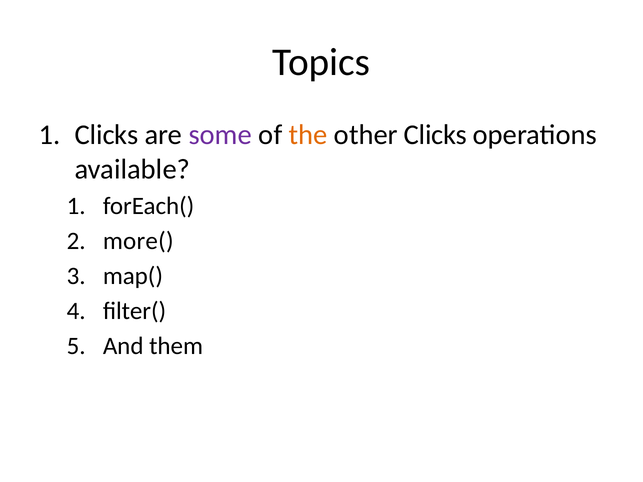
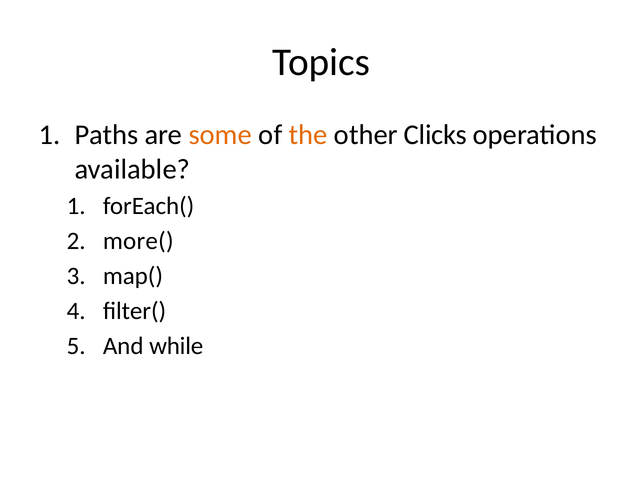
Clicks: Clicks -> Paths (107, 135)
some colour: purple -> orange (220, 135)
them: them -> while (176, 346)
